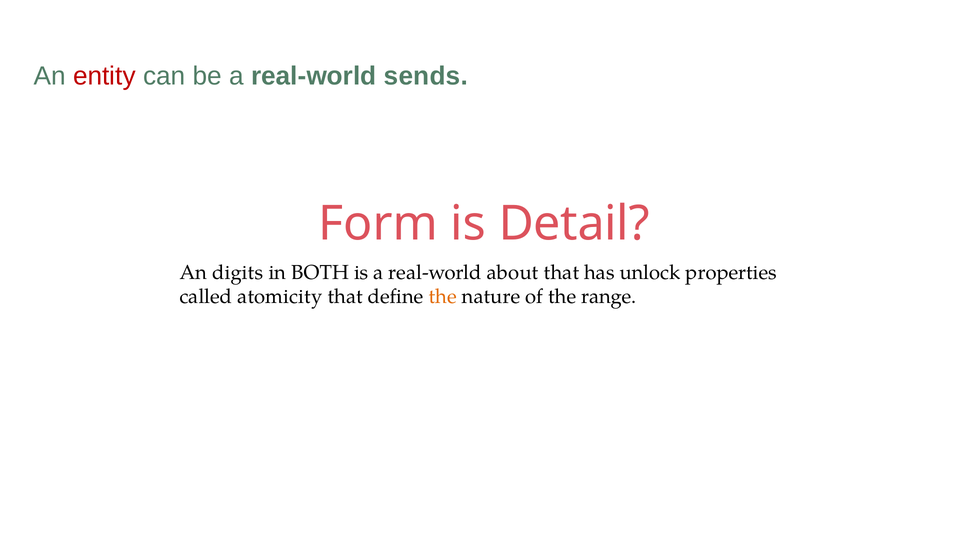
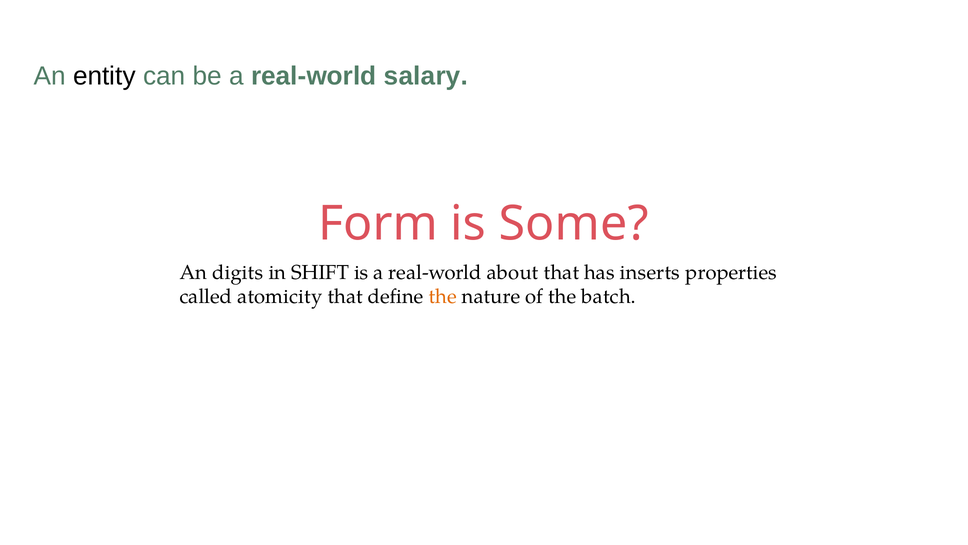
entity colour: red -> black (104, 76)
sends: sends -> salary (426, 76)
Detail: Detail -> Some (574, 224)
BOTH: BOTH -> SHIFT (320, 272)
unlock: unlock -> inserts (650, 272)
range: range -> batch (609, 296)
